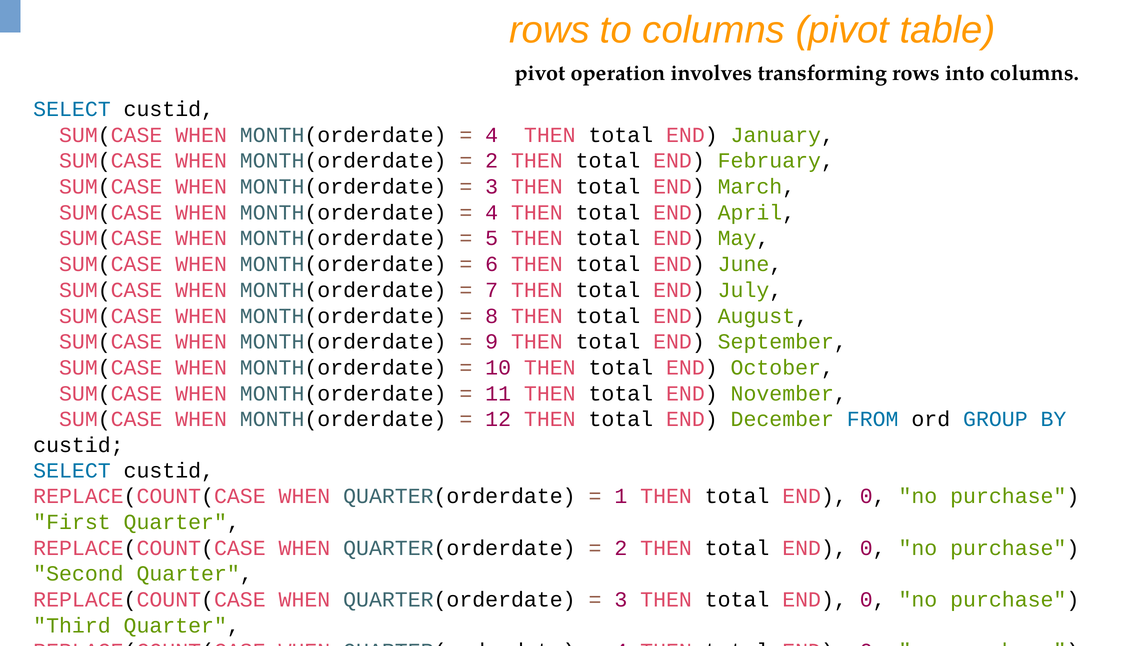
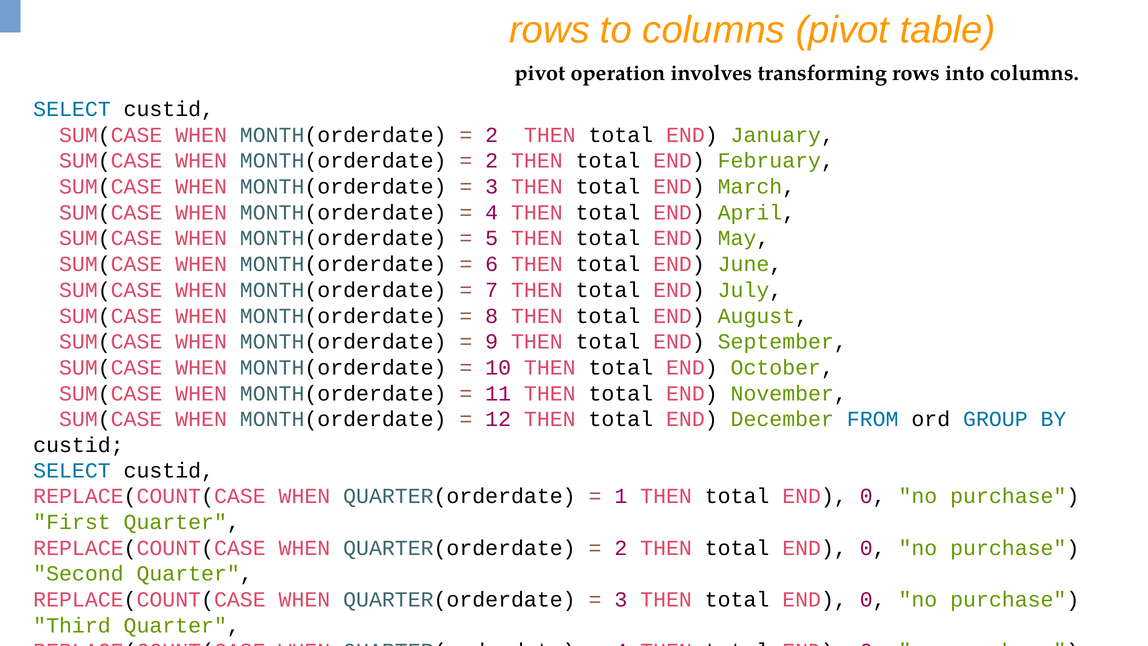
4: 4 -> 2 (492, 135)
